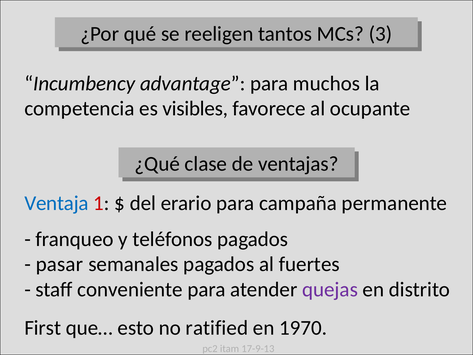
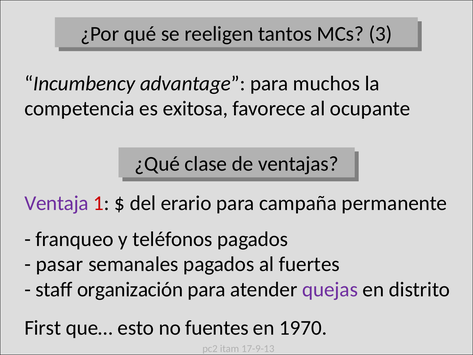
visibles: visibles -> exitosa (195, 109)
Ventaja colour: blue -> purple (57, 203)
conveniente: conveniente -> organización (130, 289)
ratified: ratified -> fuentes (217, 328)
